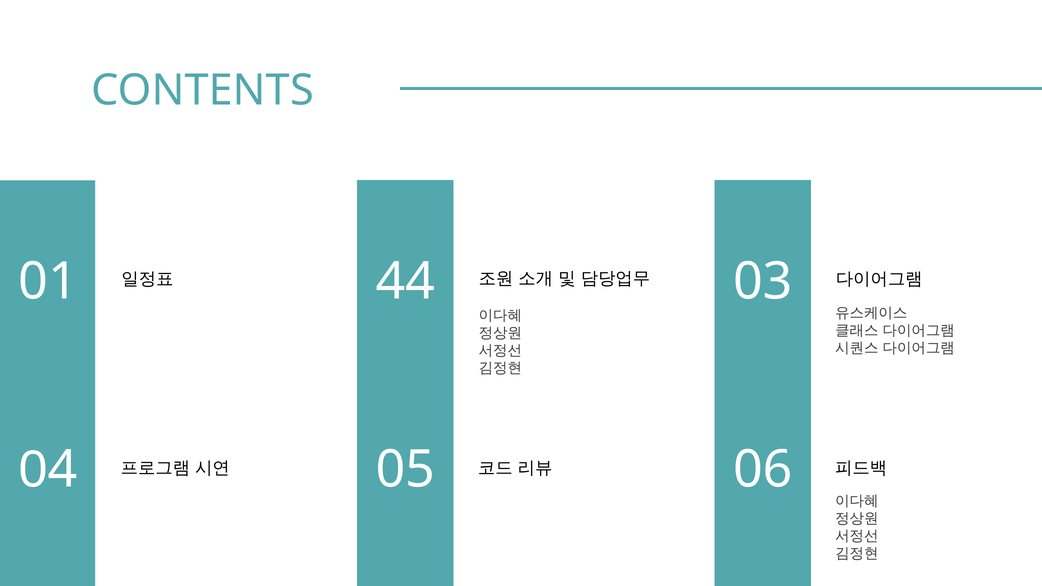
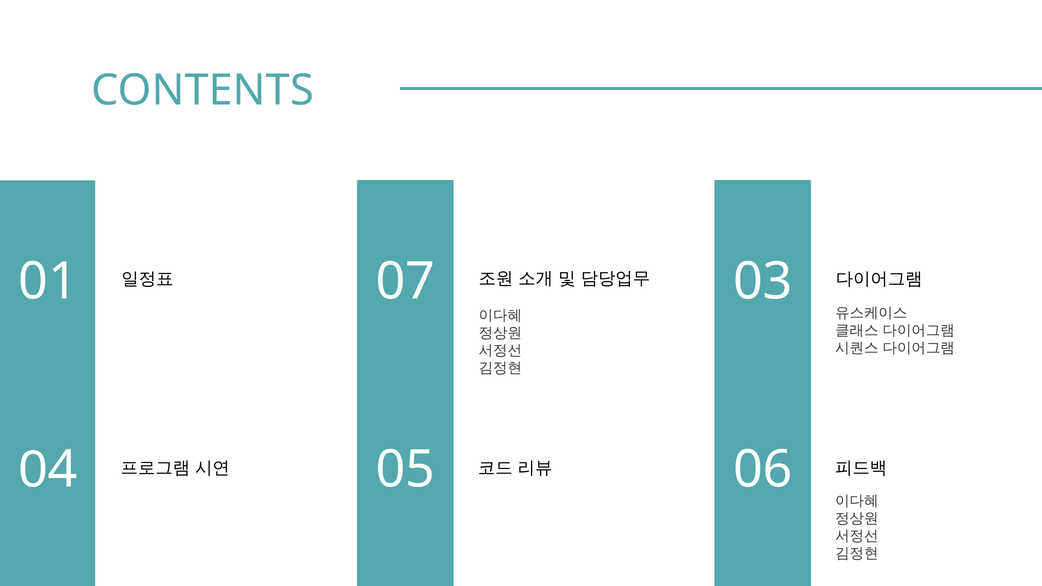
44: 44 -> 07 (405, 282)
